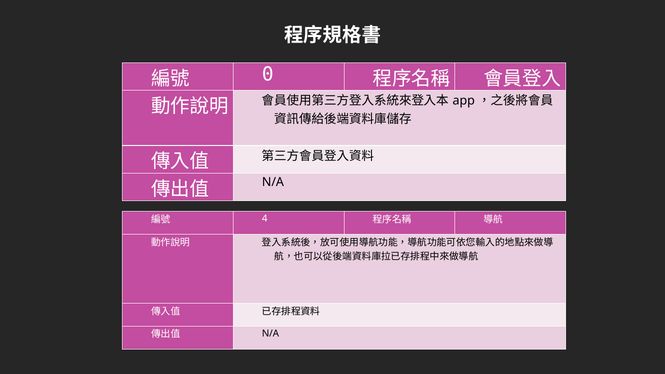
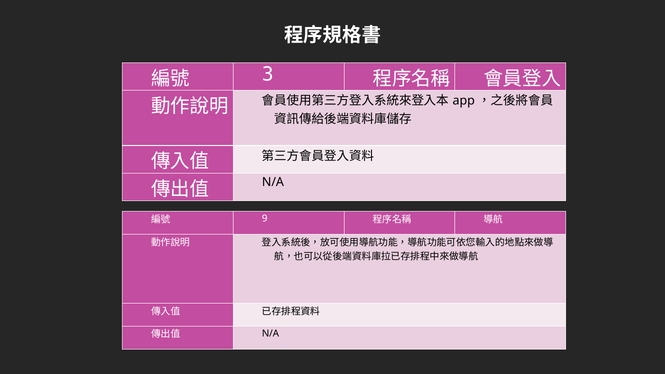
0: 0 -> 3 (268, 74)
4: 4 -> 9 (265, 219)
